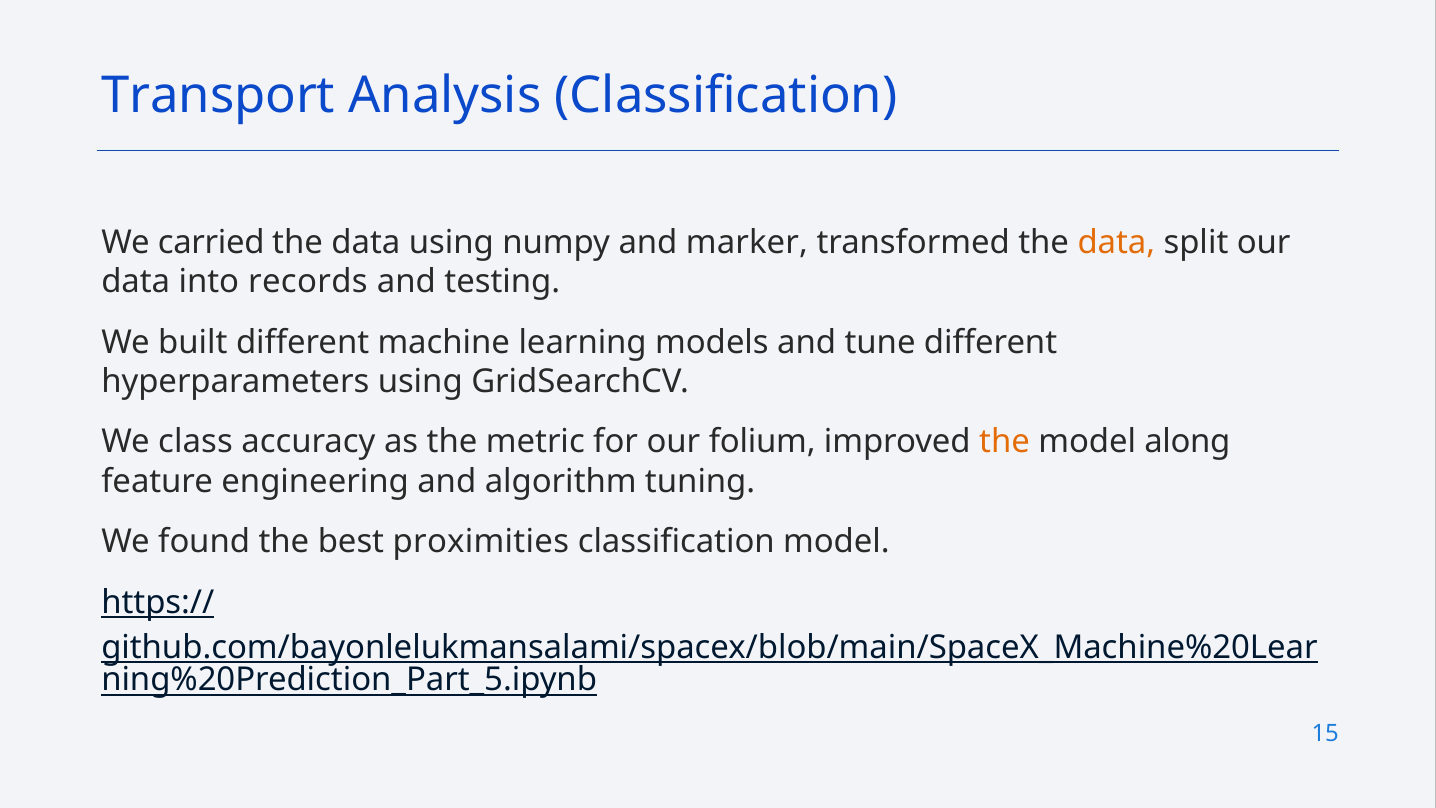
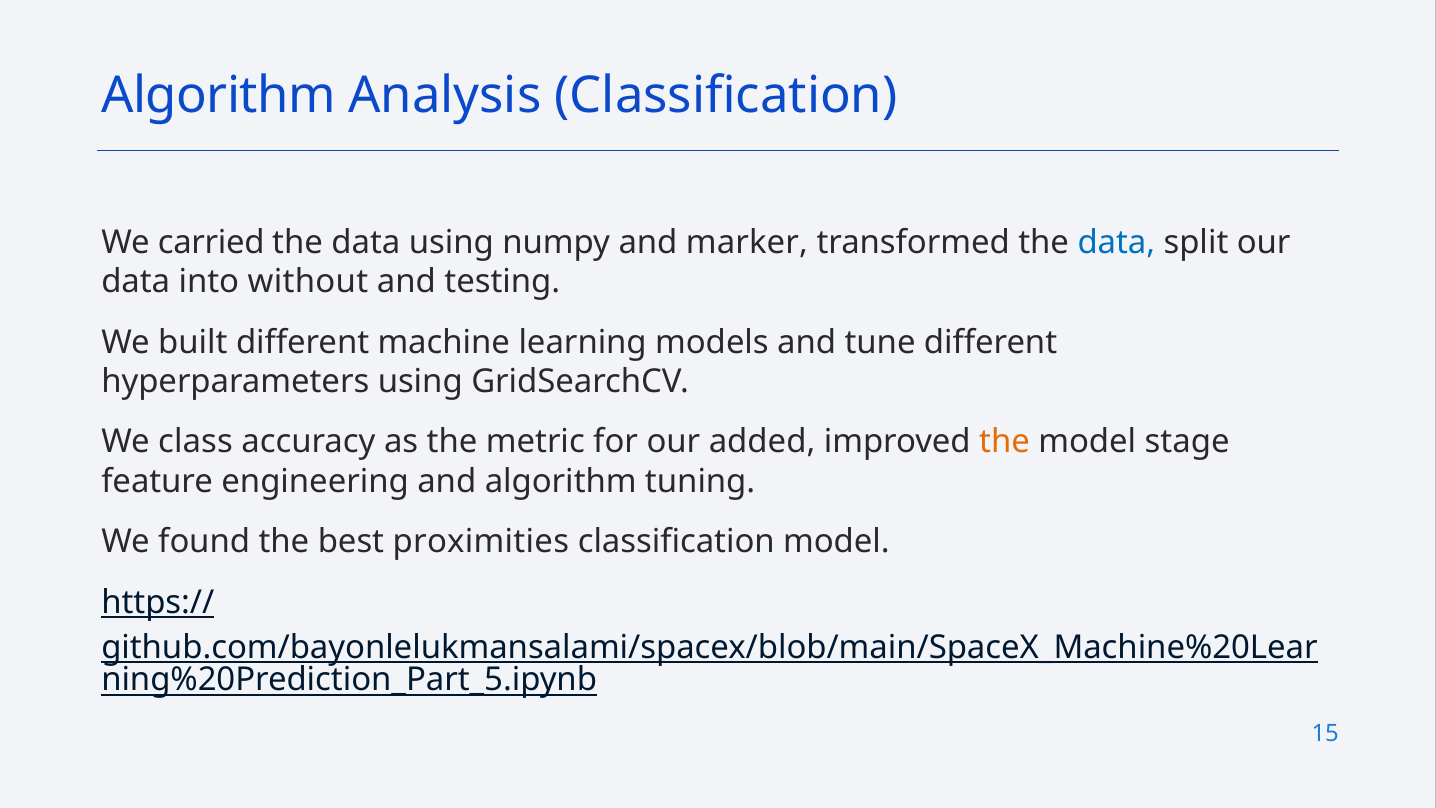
Transport: Transport -> Algorithm (219, 96)
data colour: orange -> blue (1116, 242)
records: records -> without (308, 282)
folium: folium -> added (762, 442)
along: along -> stage (1187, 442)
